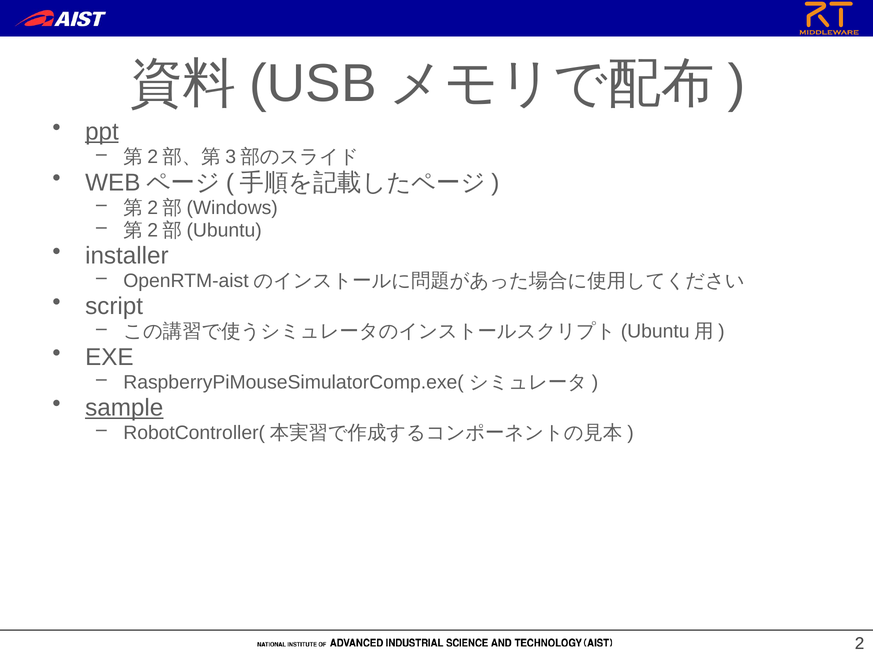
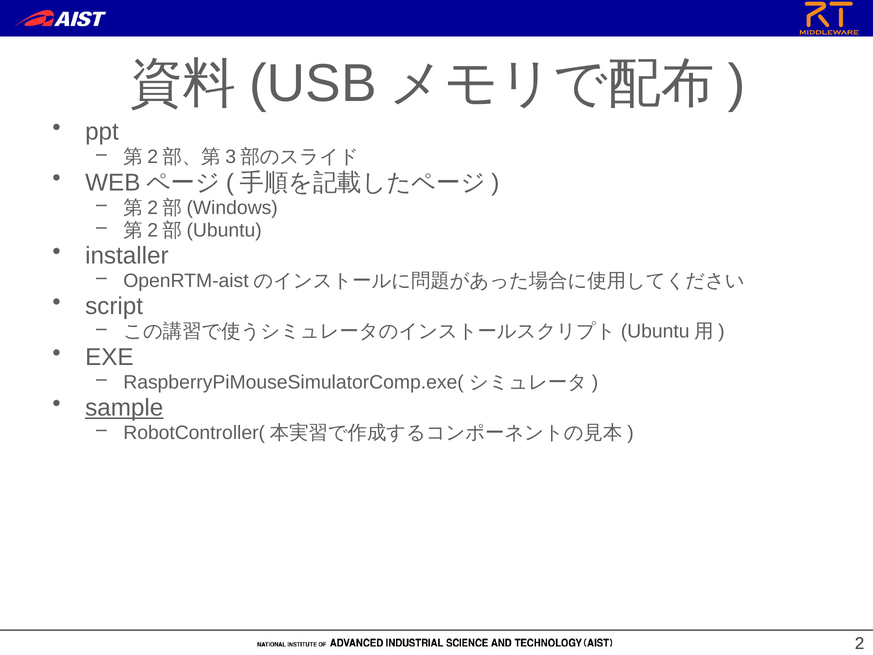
ppt underline: present -> none (102, 132)
